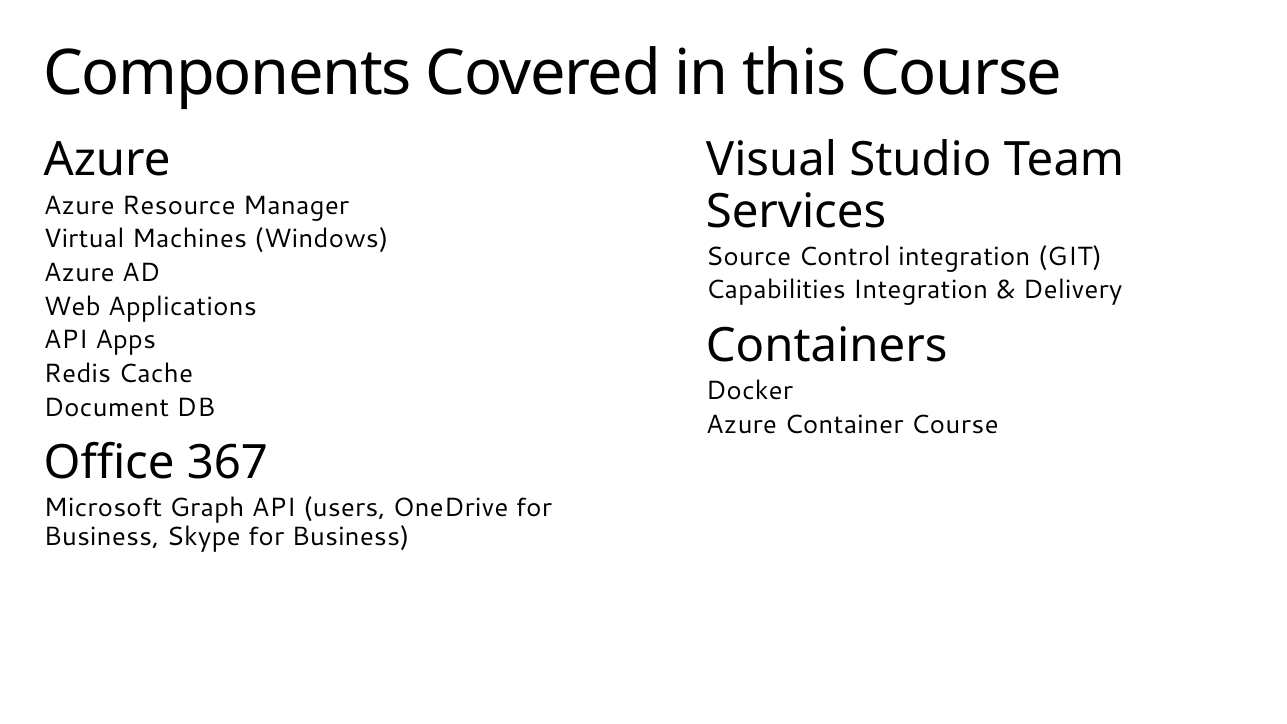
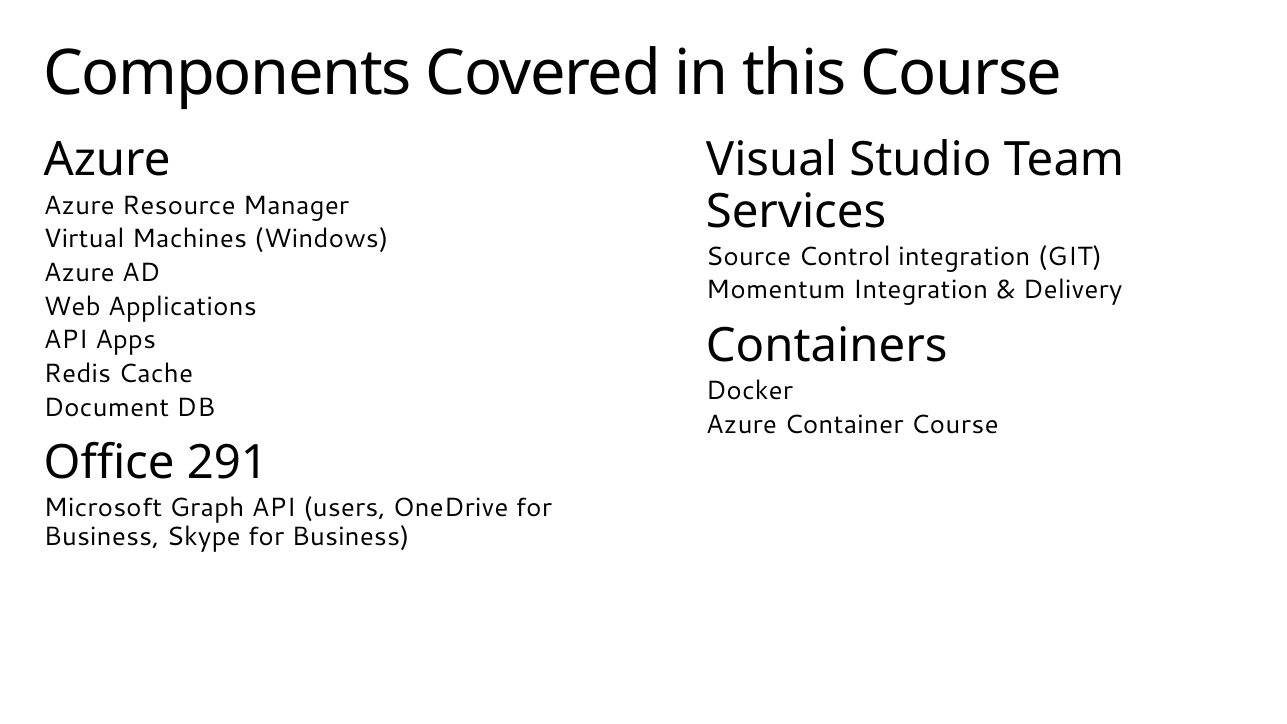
Capabilities: Capabilities -> Momentum (776, 290)
367: 367 -> 291 (227, 463)
